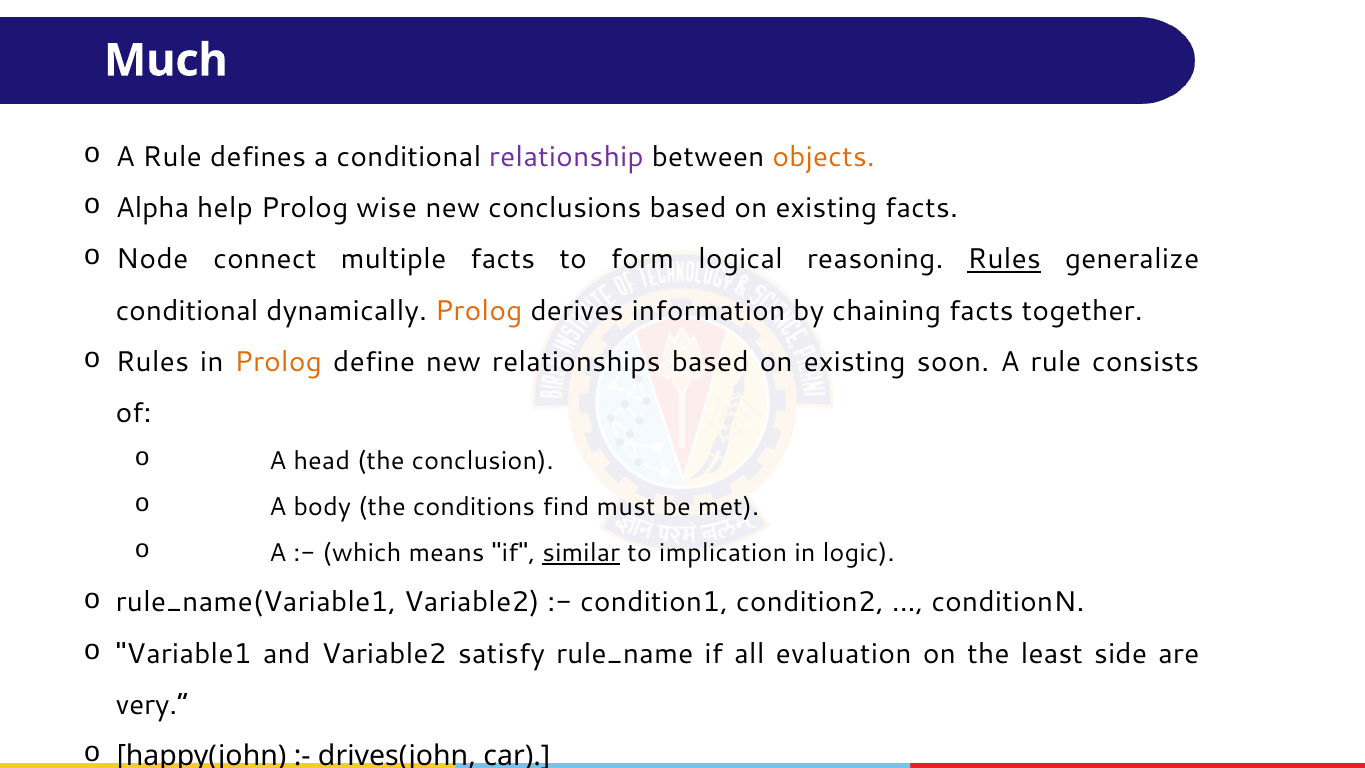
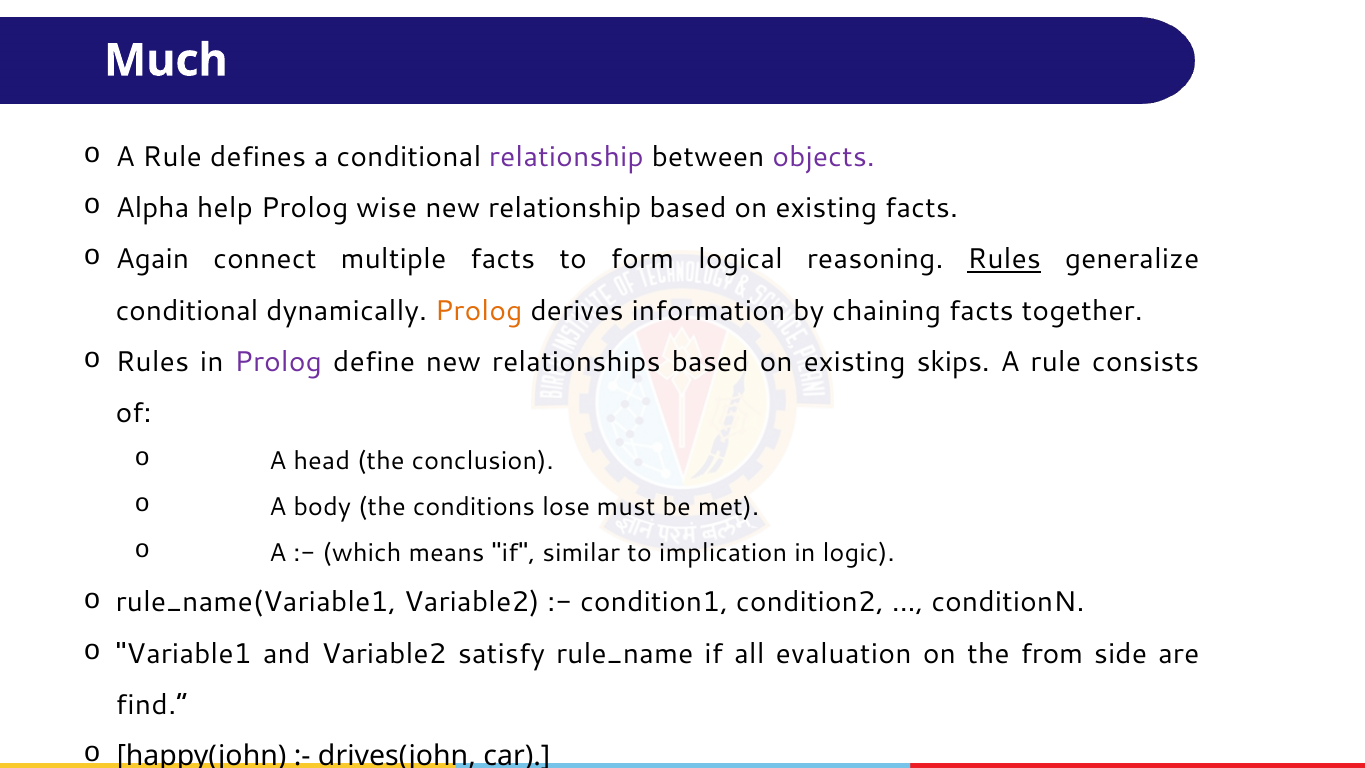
objects colour: orange -> purple (824, 157)
new conclusions: conclusions -> relationship (565, 208)
Node: Node -> Again (152, 259)
Prolog colour: orange -> purple (278, 362)
soon: soon -> skips (953, 362)
find: find -> lose (566, 507)
similar underline: present -> none (581, 553)
least: least -> from (1052, 654)
very.“: very.“ -> find.“ (152, 705)
